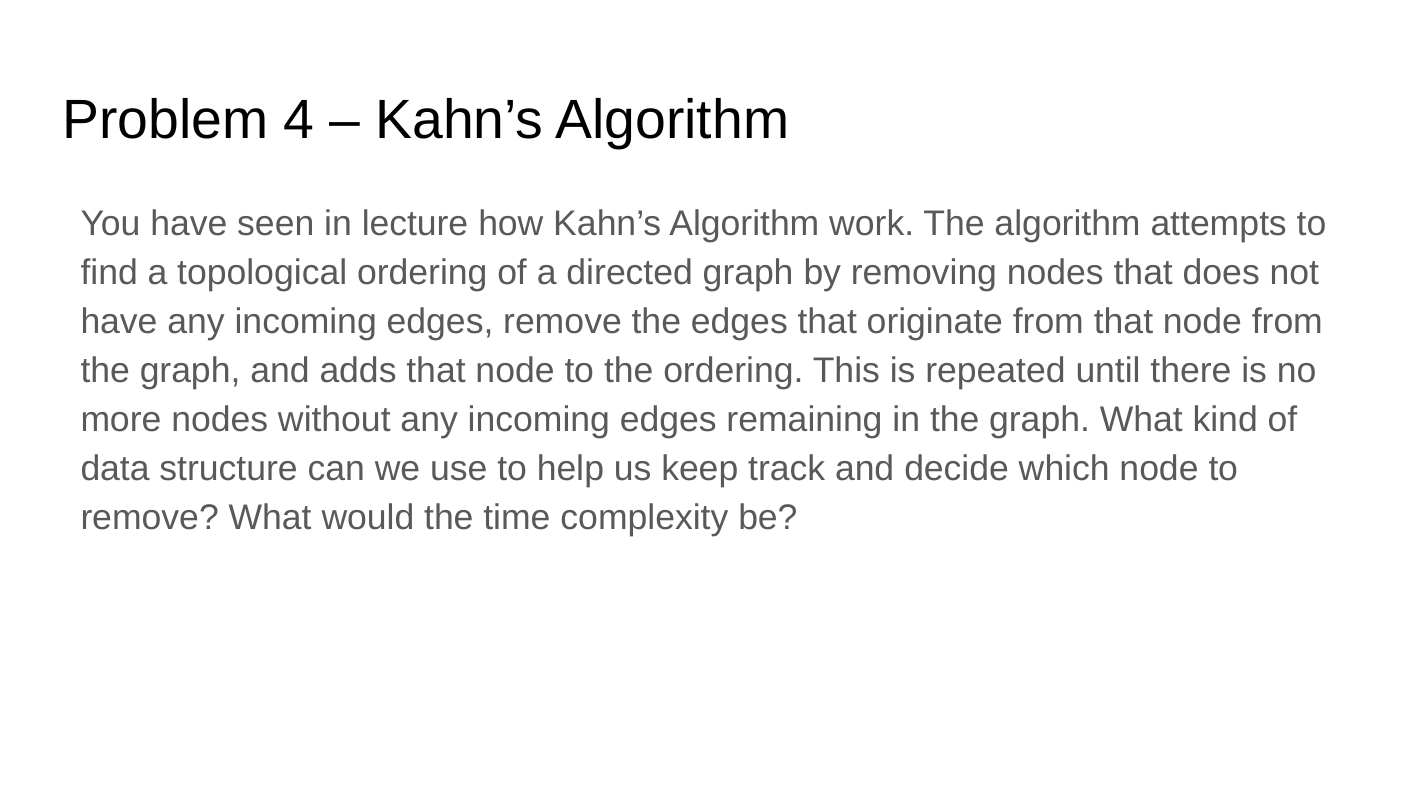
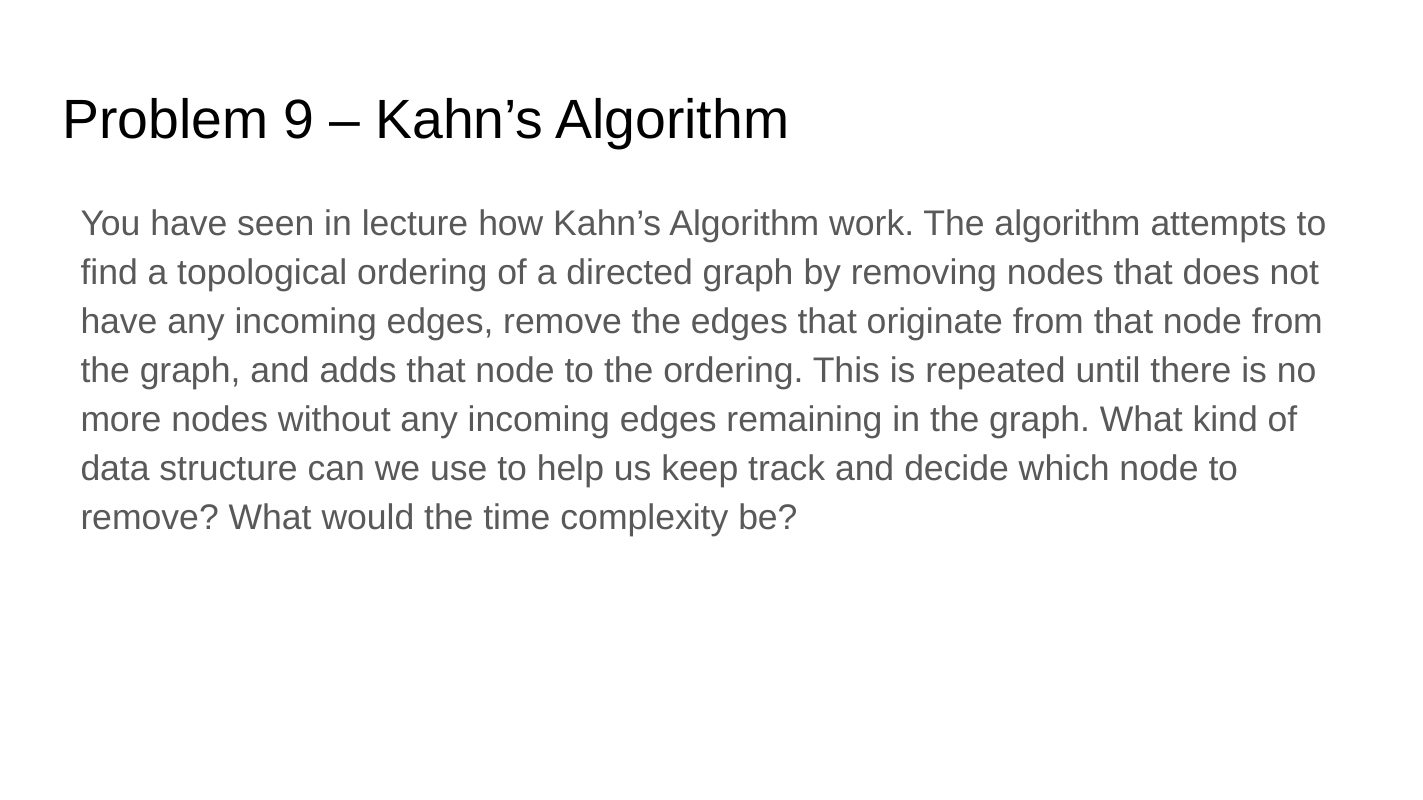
4: 4 -> 9 (299, 121)
